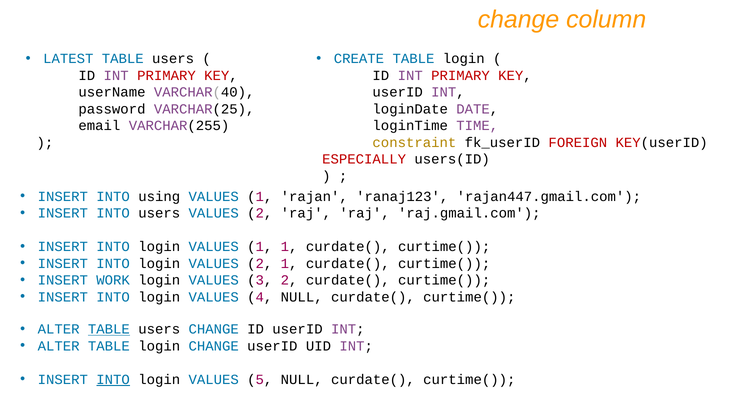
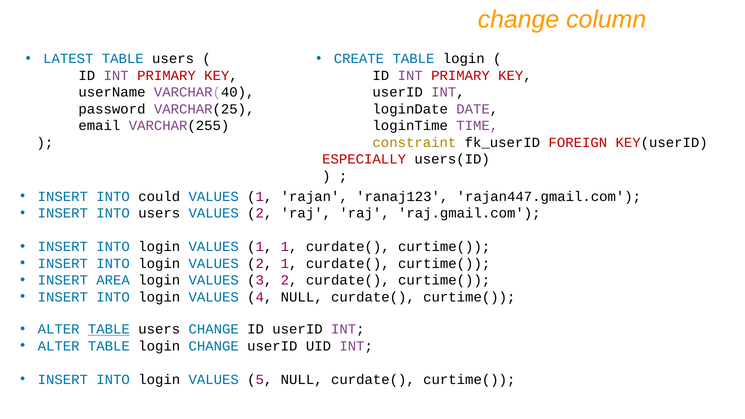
using: using -> could (159, 197)
WORK: WORK -> AREA (113, 280)
INTO underline: present -> none (113, 379)
